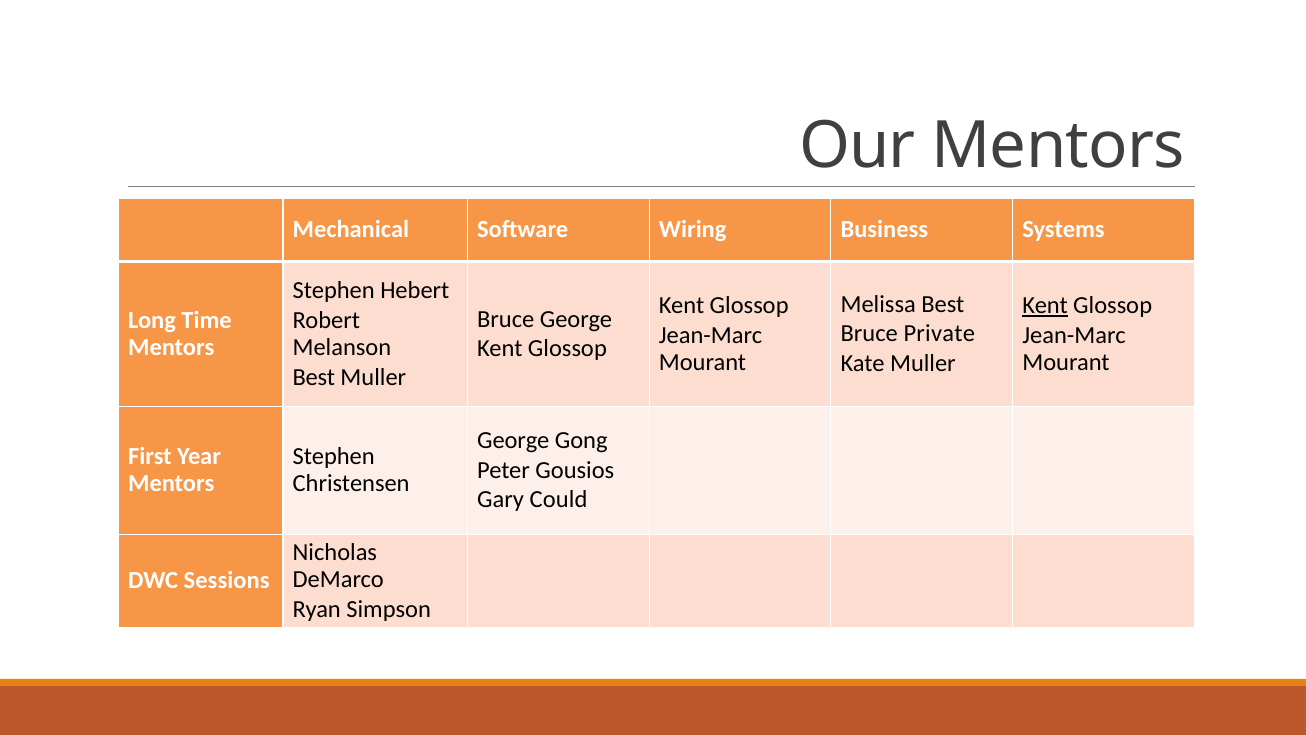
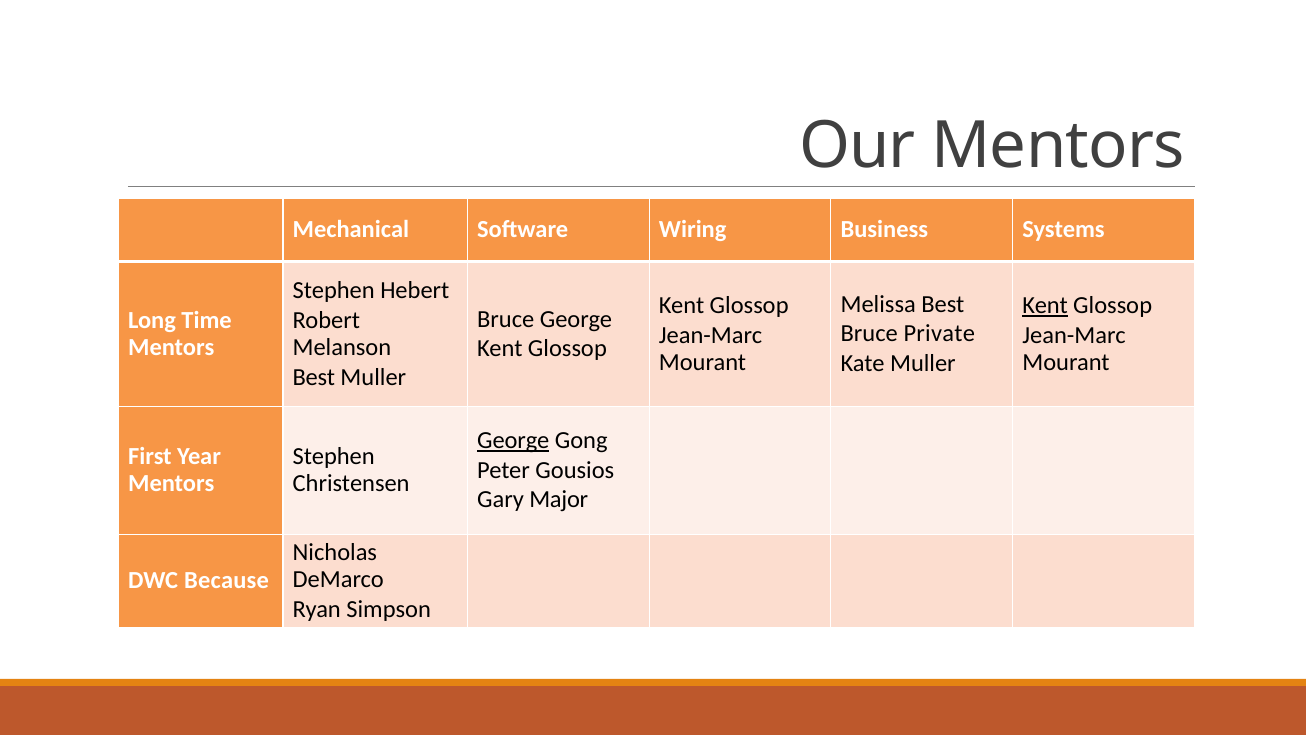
George underline: none -> present (513, 440)
Could: Could -> Major (559, 500)
Sessions: Sessions -> Because (227, 581)
